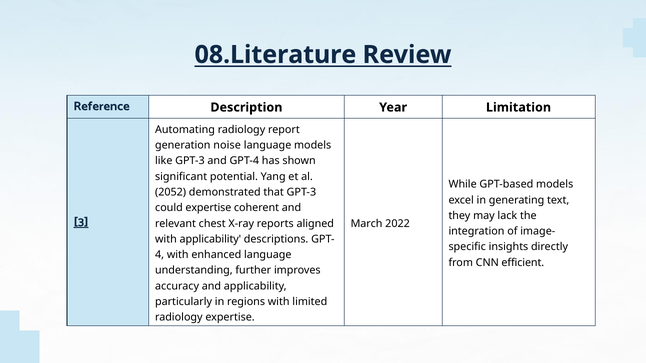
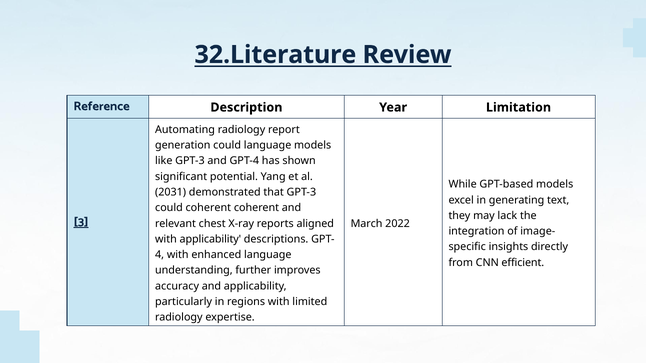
08.Literature: 08.Literature -> 32.Literature (275, 55)
generation noise: noise -> could (227, 145)
2052: 2052 -> 2031 (171, 192)
could expertise: expertise -> coherent (208, 208)
